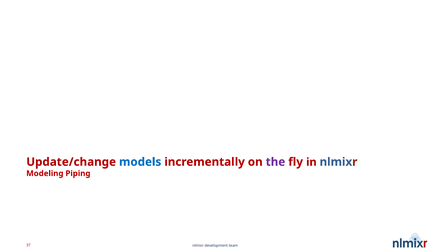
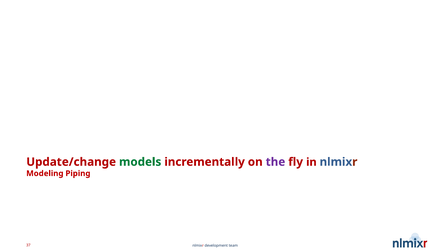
models colour: blue -> green (140, 162)
